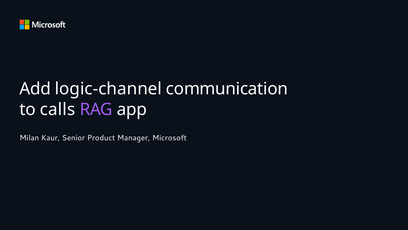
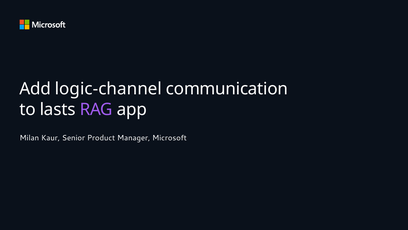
calls: calls -> lasts (58, 109)
